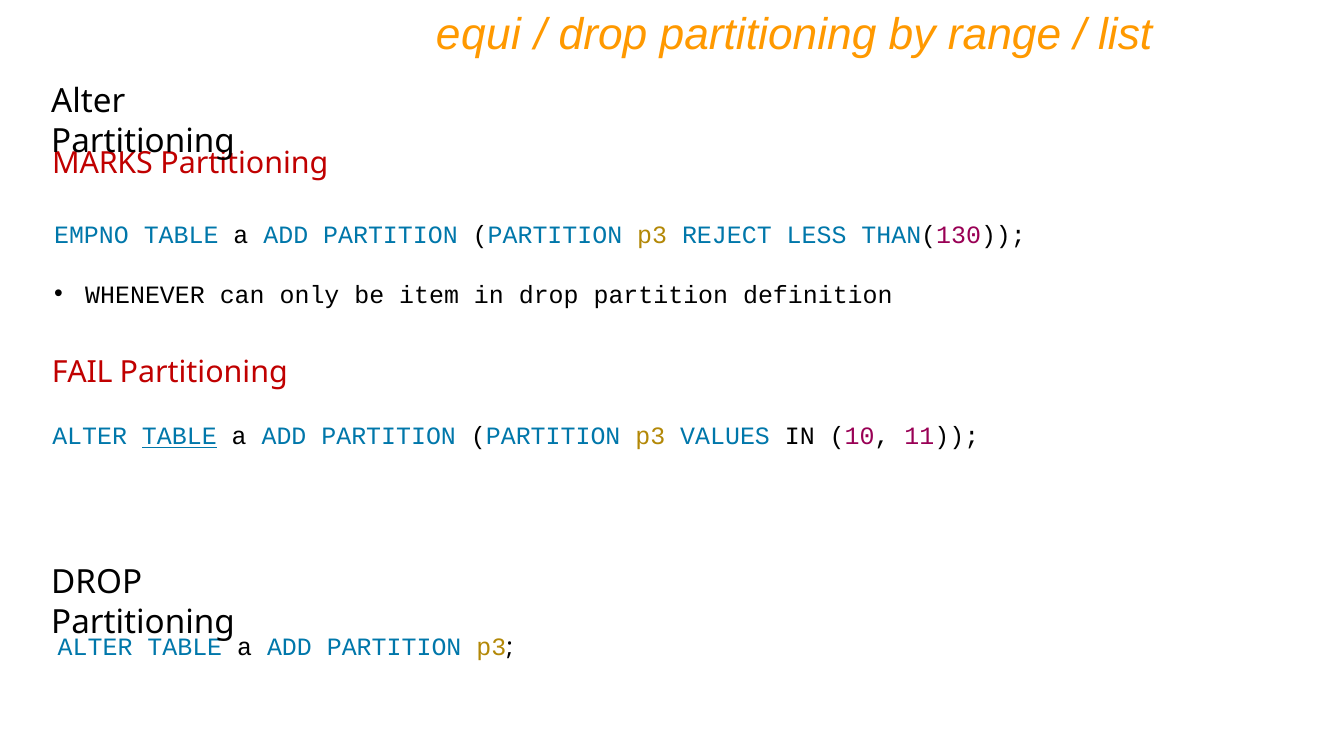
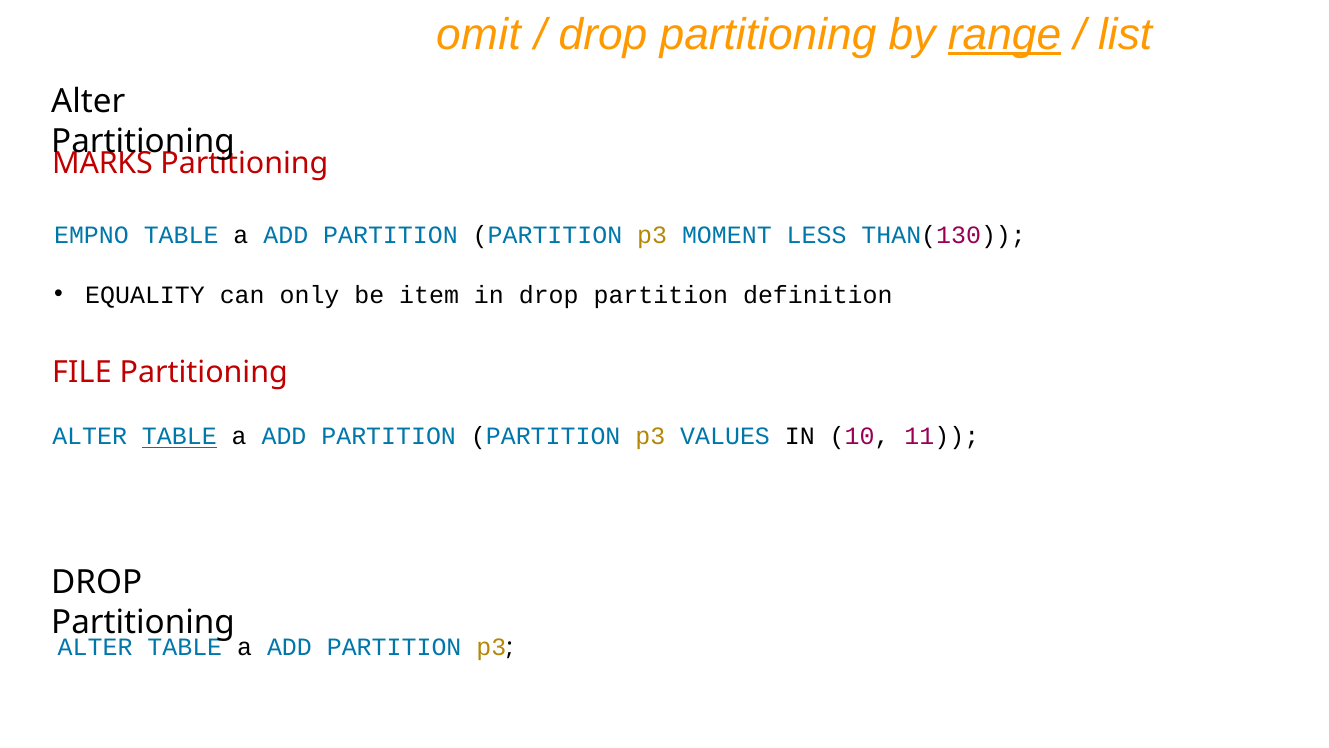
equi: equi -> omit (479, 35)
range underline: none -> present (1005, 35)
REJECT: REJECT -> MOMENT (727, 235)
WHENEVER: WHENEVER -> EQUALITY (145, 295)
FAIL: FAIL -> FILE (82, 373)
